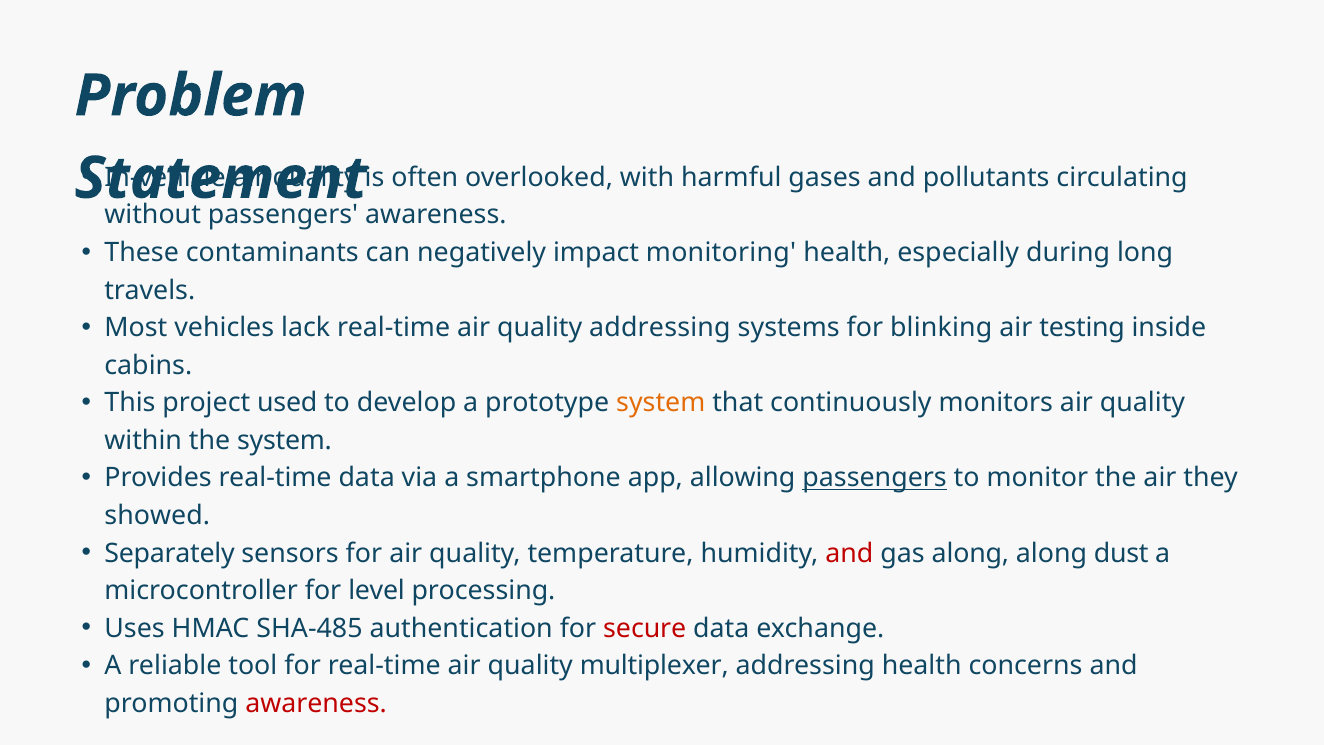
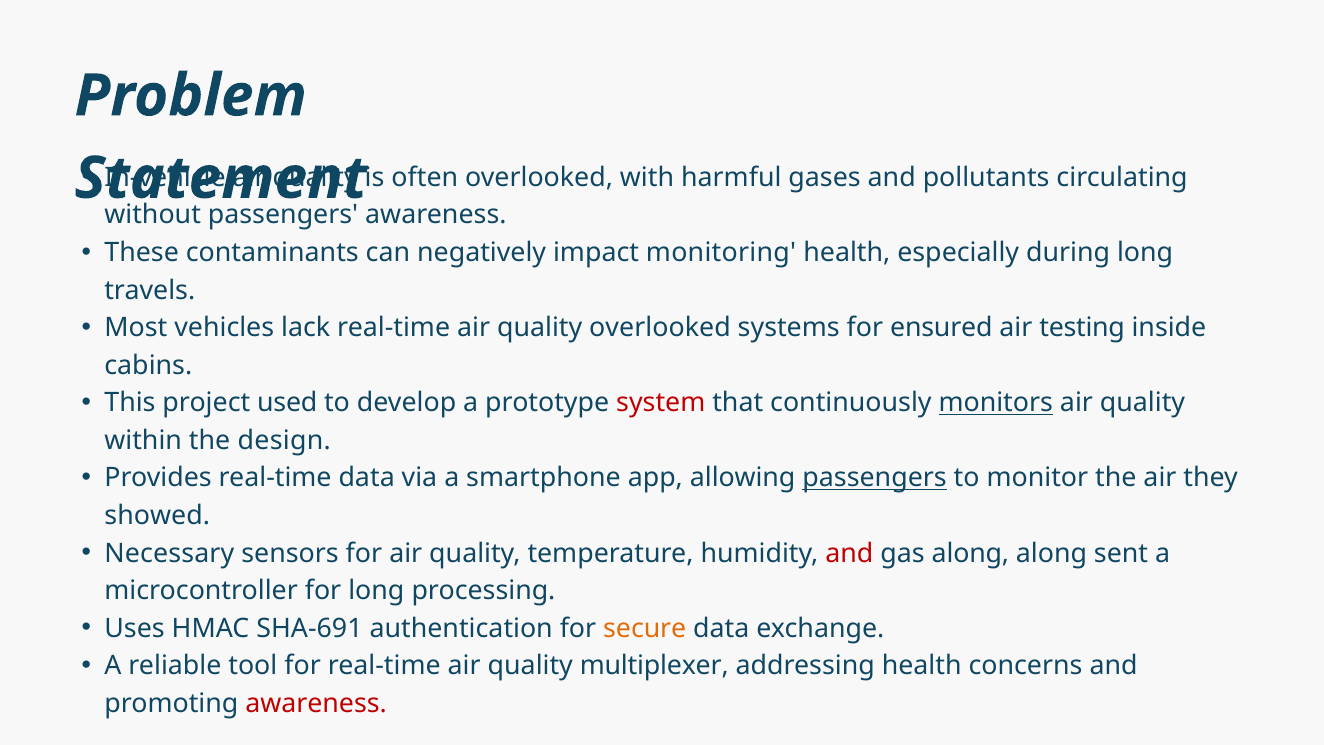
quality addressing: addressing -> overlooked (660, 328)
blinking: blinking -> ensured (941, 328)
system colour: orange -> red (661, 403)
monitors underline: none -> present (996, 403)
the system: system -> design (284, 440)
Separately: Separately -> Necessary (169, 553)
dust: dust -> sent (1121, 553)
for level: level -> long (376, 591)
SHA-485: SHA-485 -> SHA-691 (310, 628)
secure colour: red -> orange (645, 628)
